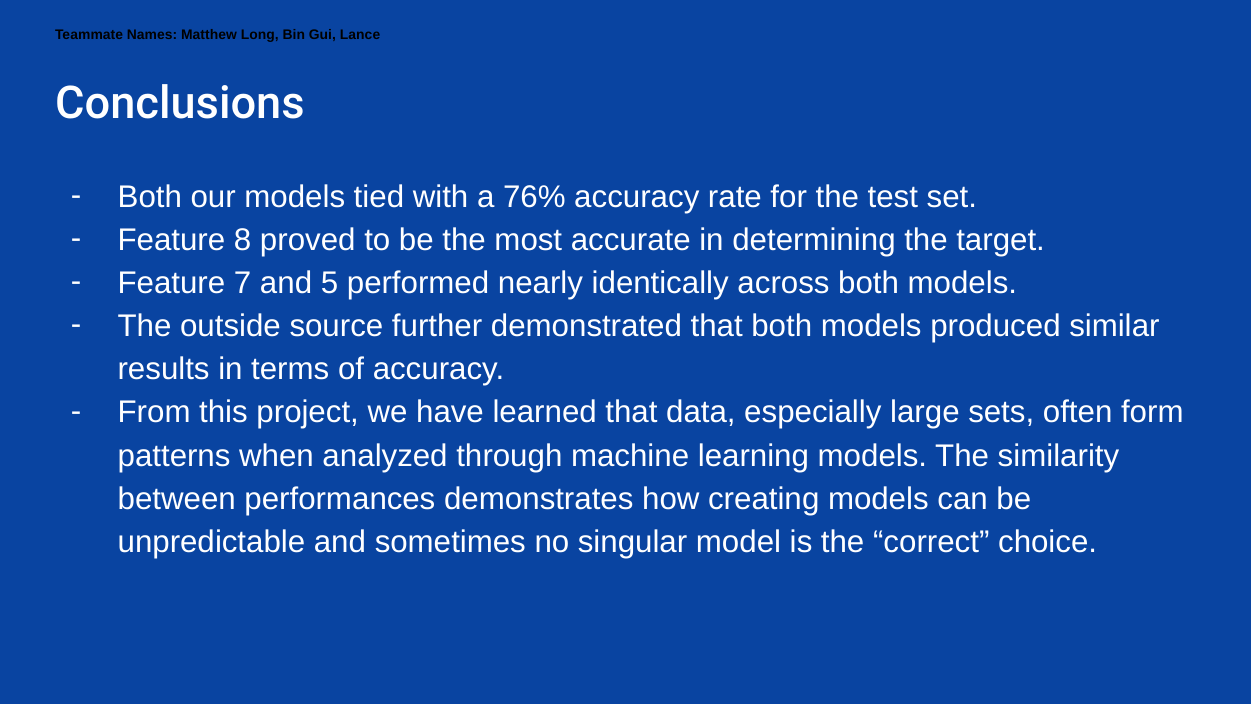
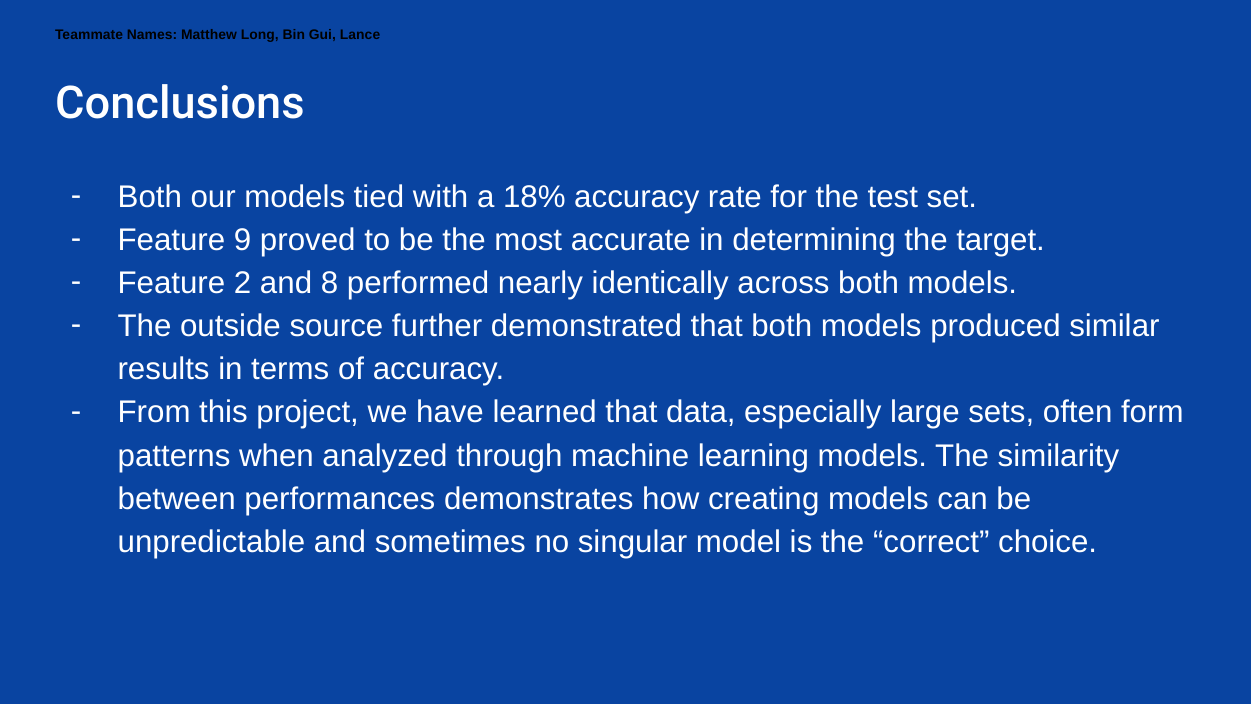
76%: 76% -> 18% (534, 197)
8: 8 -> 9 (243, 240)
7: 7 -> 2 (243, 283)
5: 5 -> 8 (330, 283)
